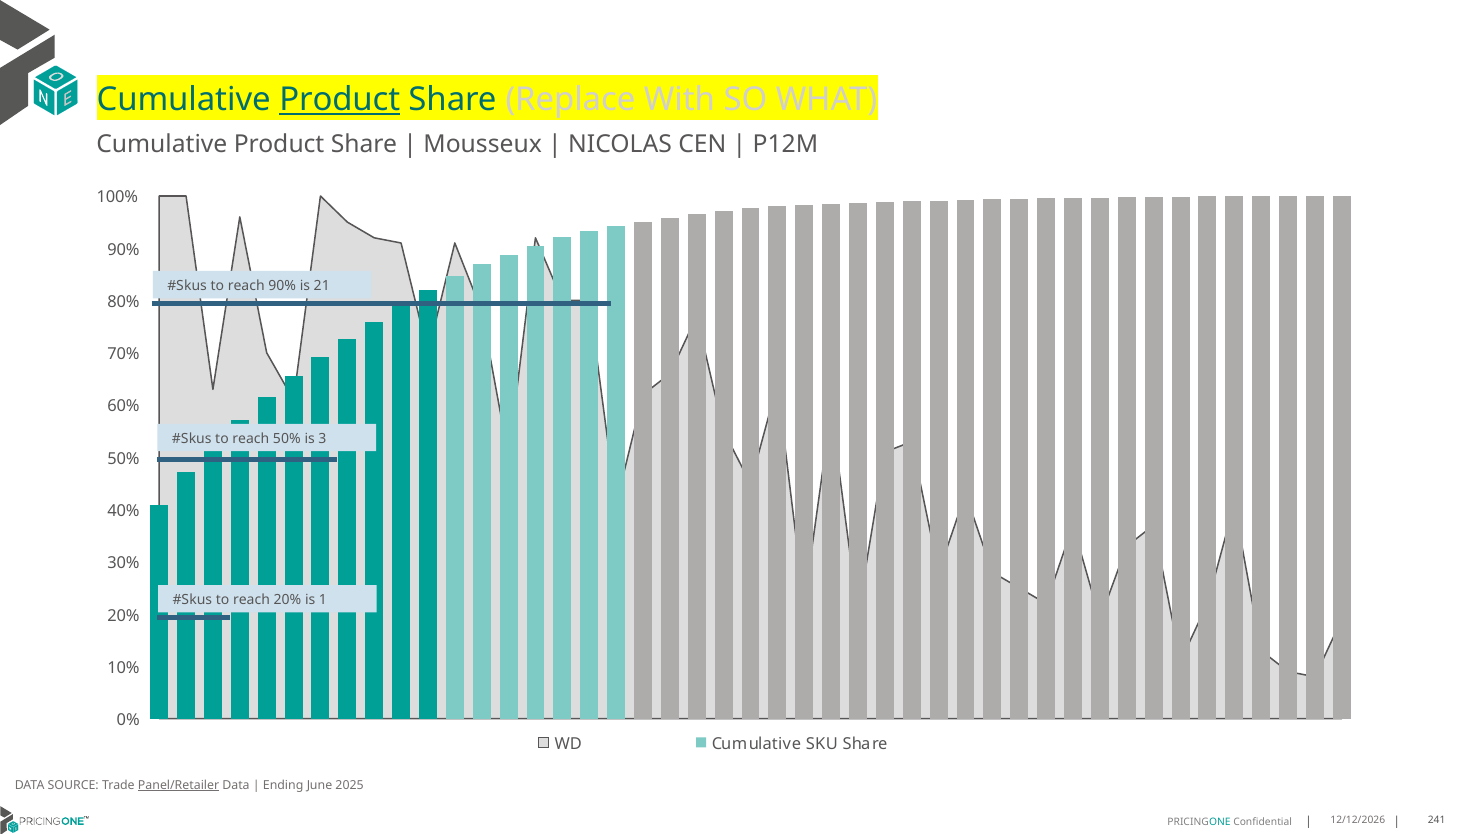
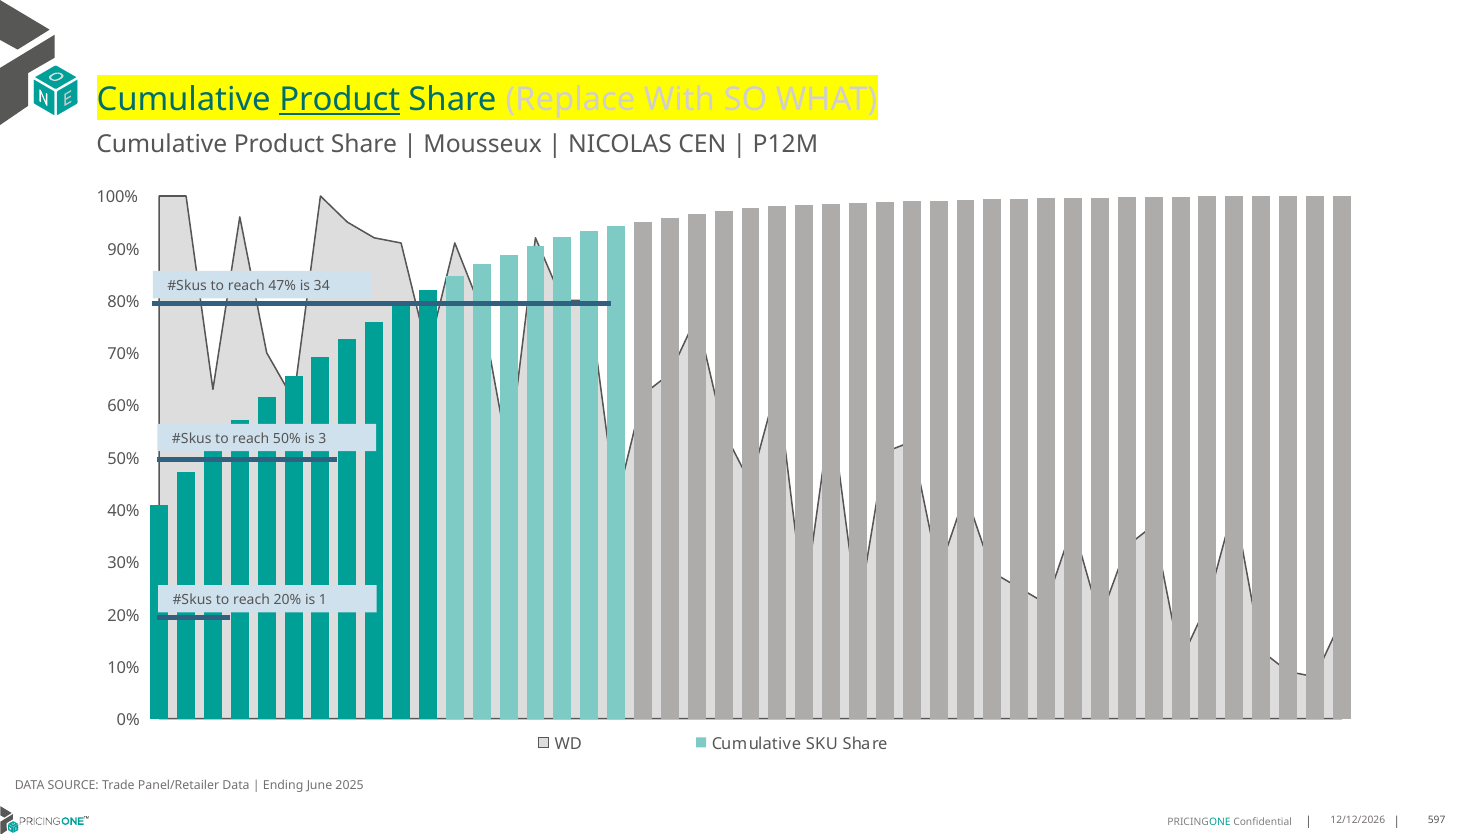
reach 90%: 90% -> 47% (282, 285)
21: 21 -> 34 (322, 285)
Panel/Retailer underline: present -> none (179, 785)
241: 241 -> 597 (1437, 820)
